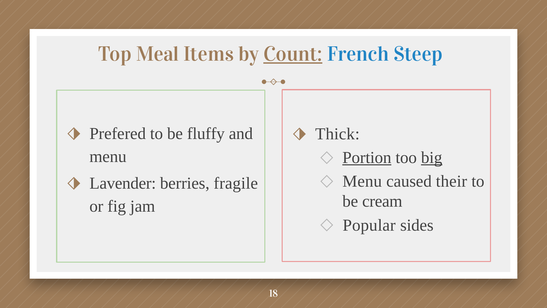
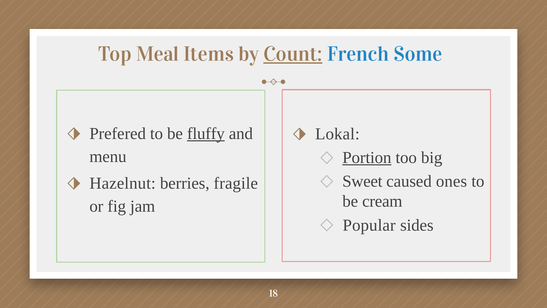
Steep: Steep -> Some (418, 54)
fluffy underline: none -> present (206, 133)
Thick: Thick -> Lokal (337, 134)
big underline: present -> none (432, 158)
Menu: Menu -> Sweet (362, 181)
their: their -> ones (452, 181)
Lavender: Lavender -> Hazelnut (123, 183)
